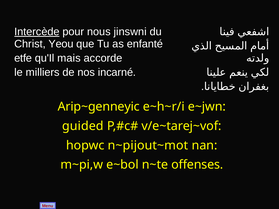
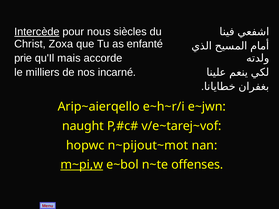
jinswni: jinswni -> siècles (130, 32)
Yeou: Yeou -> Zoxa (61, 44)
etfe: etfe -> prie (23, 58)
Arip~genneyic: Arip~genneyic -> Arip~aierqello (99, 107)
guided: guided -> naught (83, 126)
m~pi,w underline: none -> present (82, 165)
